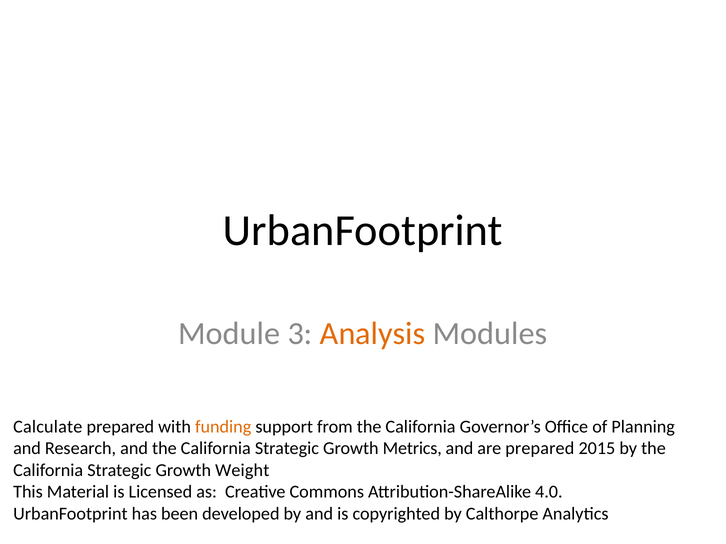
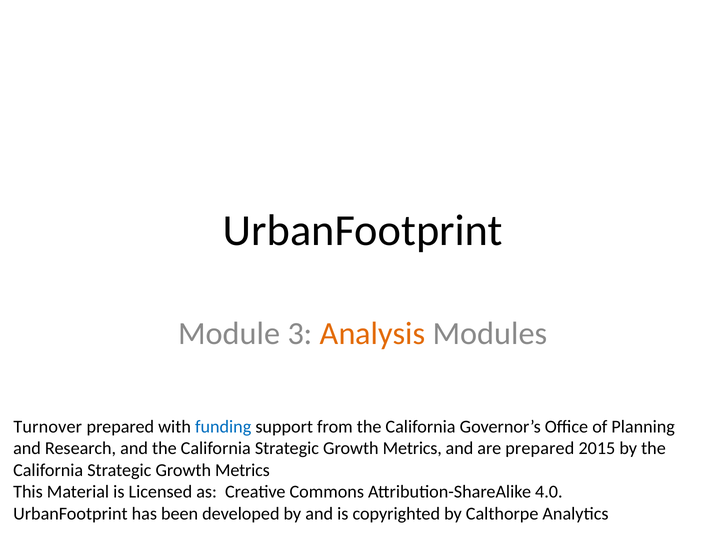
Calculate: Calculate -> Turnover (48, 427)
funding colour: orange -> blue (223, 427)
Weight: Weight -> Metrics (242, 471)
